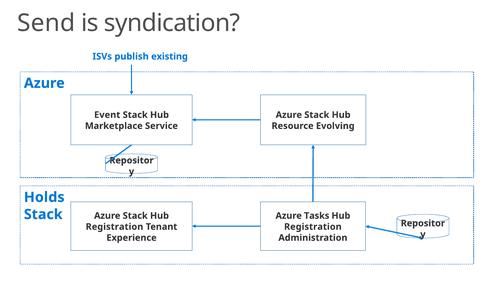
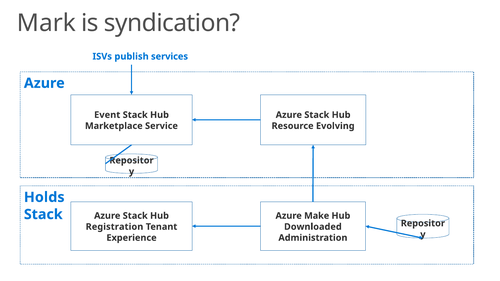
Send: Send -> Mark (46, 23)
existing: existing -> services (170, 57)
Tasks: Tasks -> Make (317, 216)
Registration: Registration -> Downloaded (313, 227)
